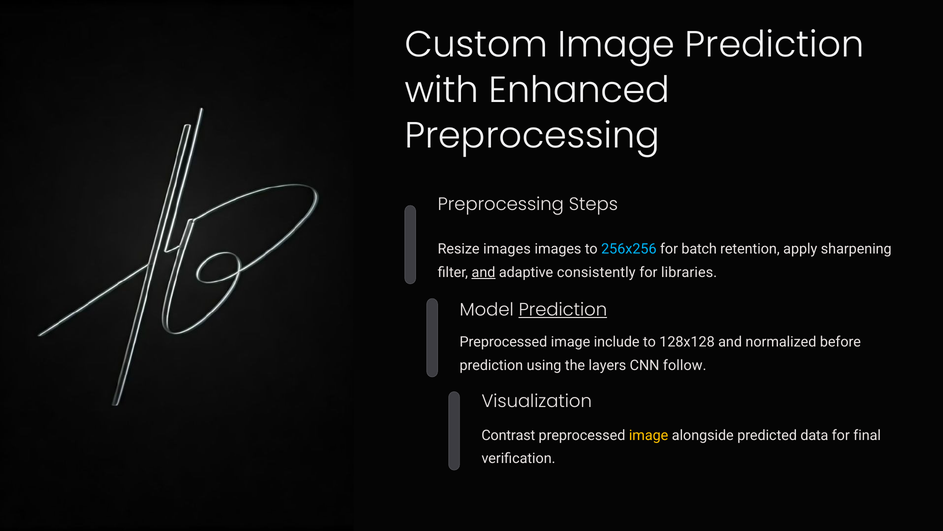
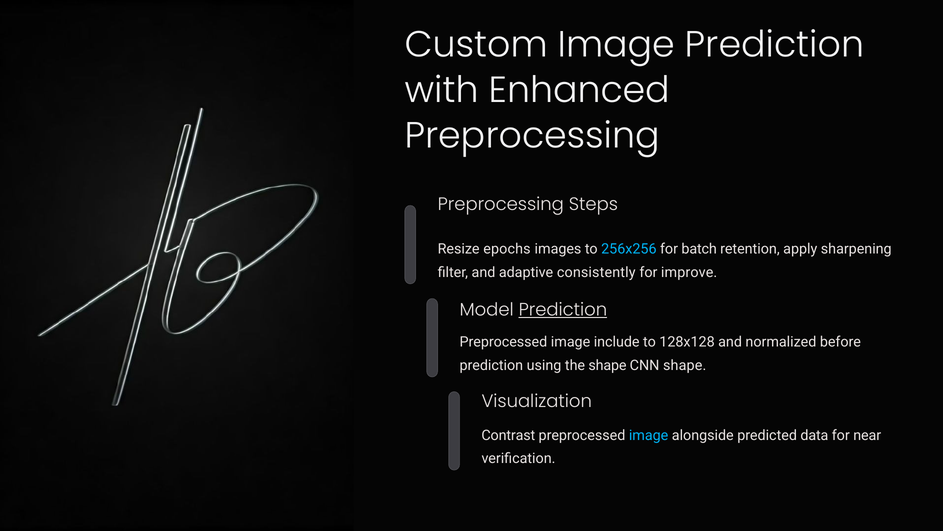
Resize images: images -> epochs (507, 249)
and underline: present -> none (483, 272)
libraries: libraries -> improve (689, 272)
the layers: layers -> shape (607, 365)
CNN follow: follow -> shape (685, 365)
image colour: yellow -> light blue (649, 435)
final: final -> near (867, 435)
